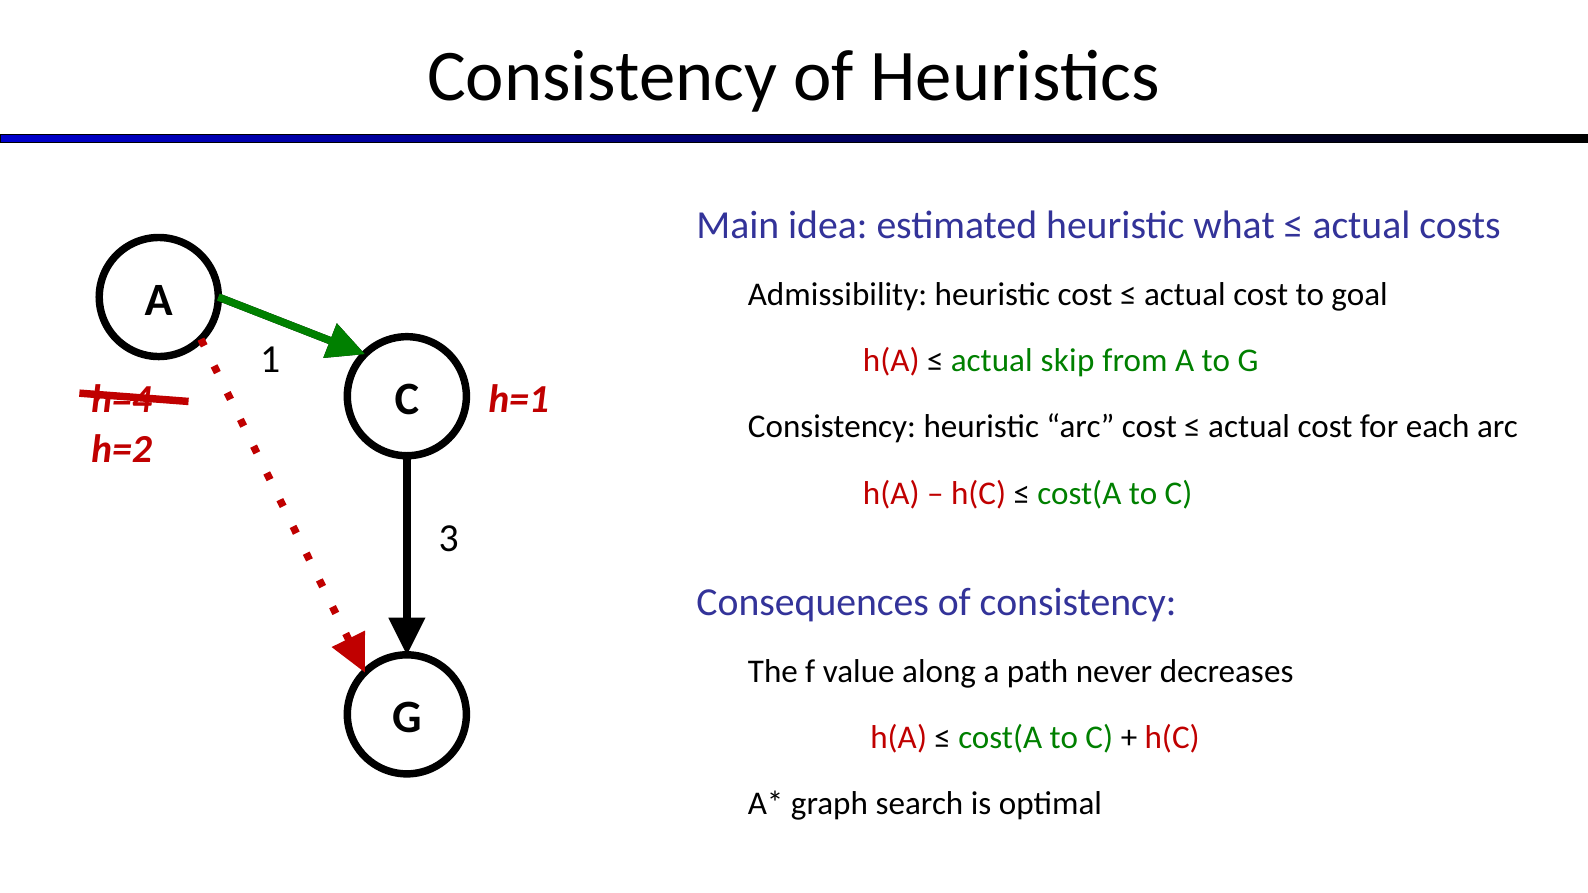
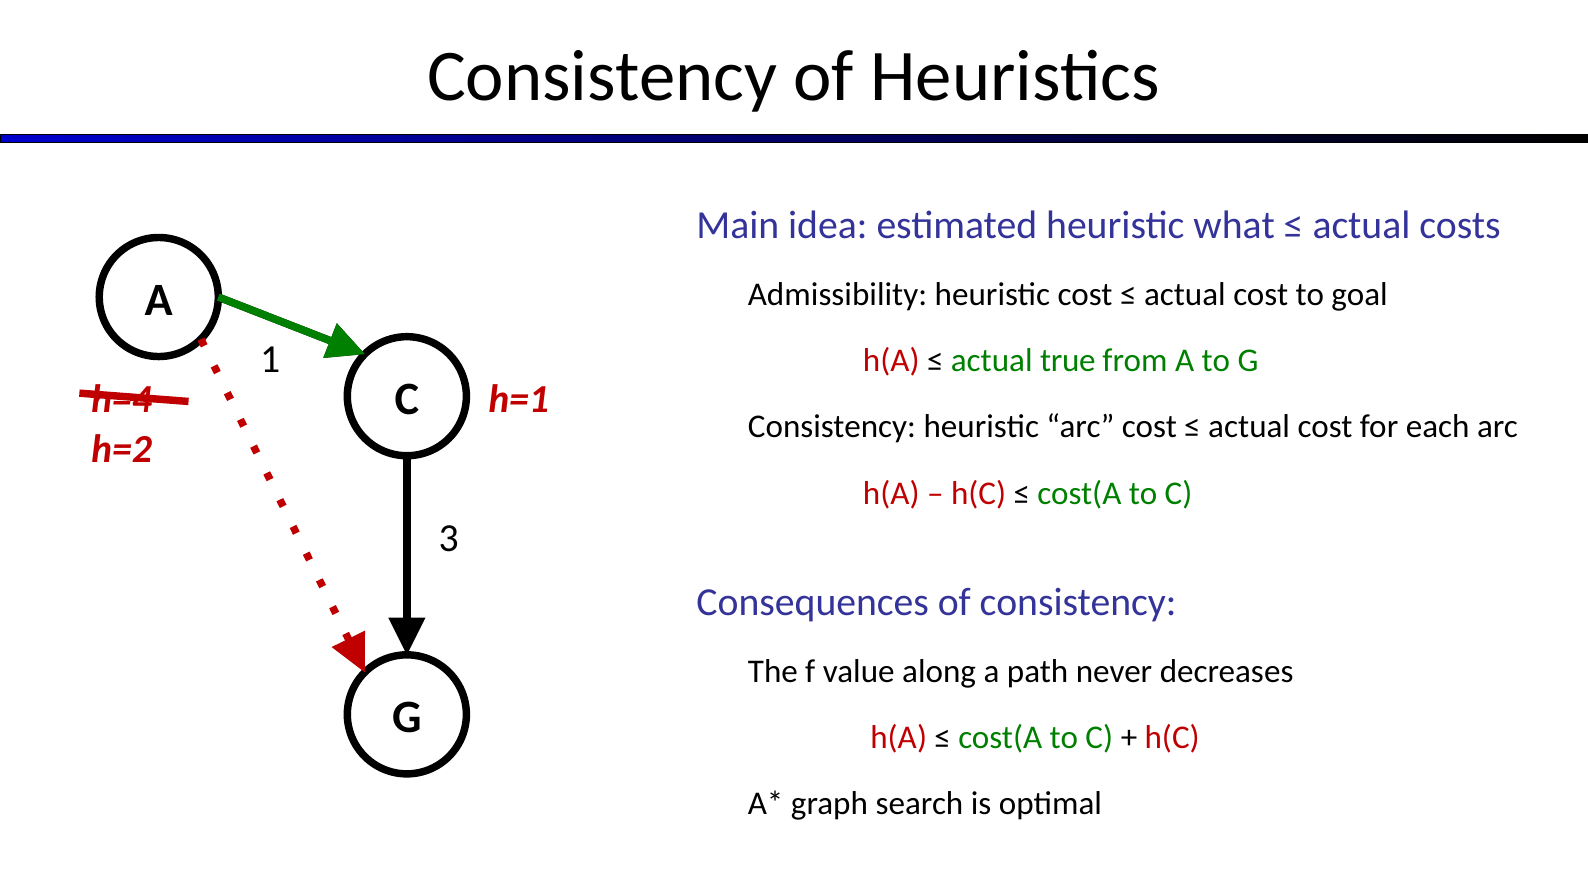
skip: skip -> true (1068, 361)
